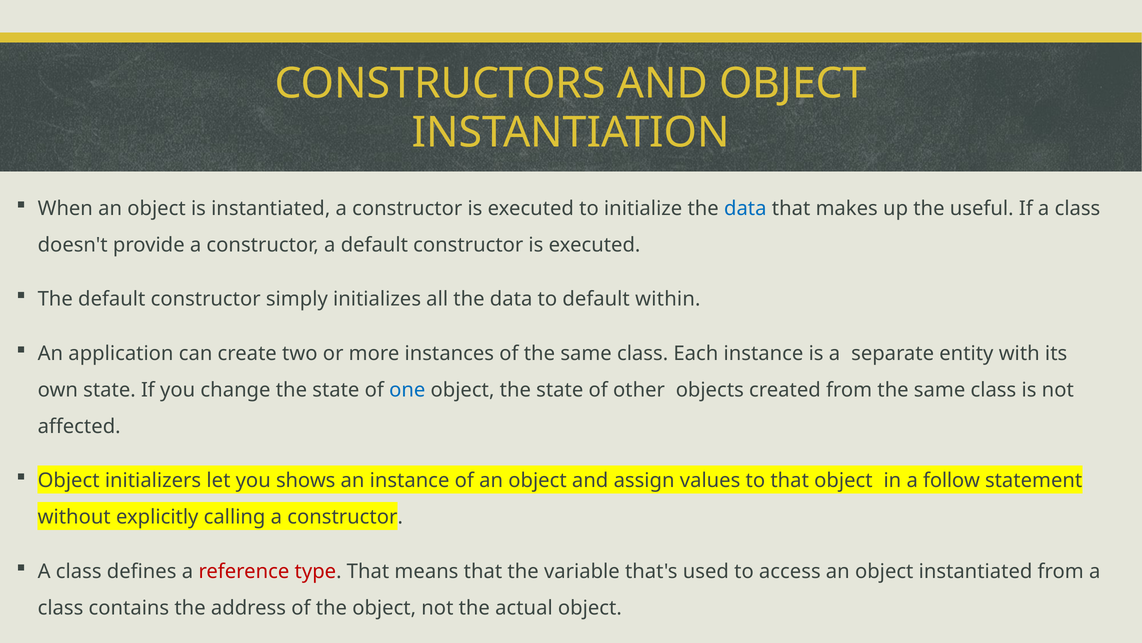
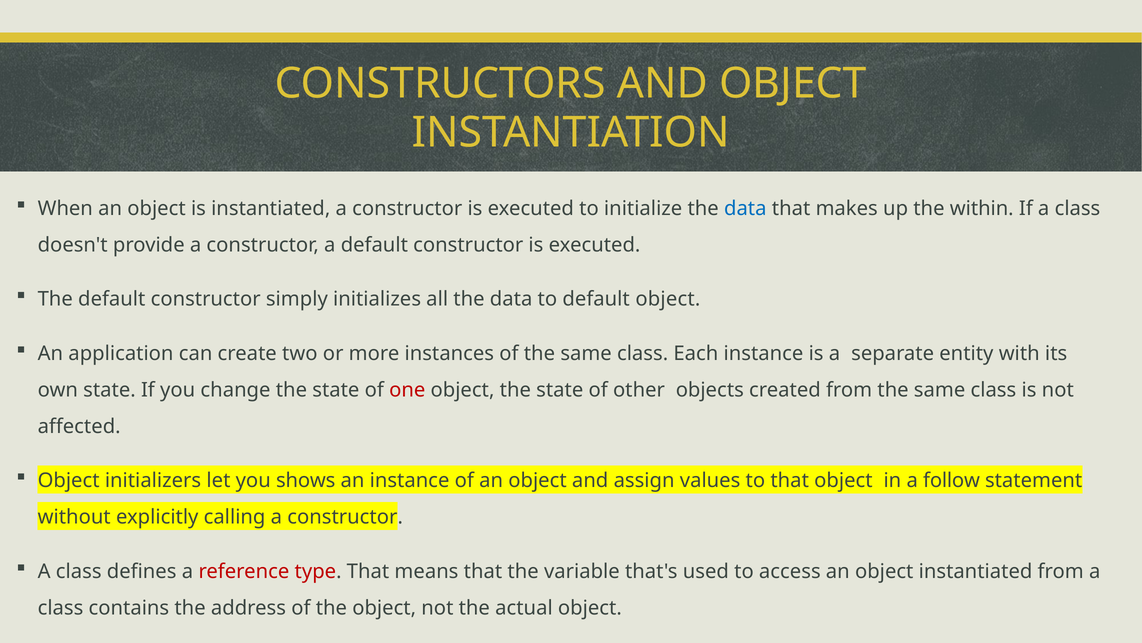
useful: useful -> within (982, 208)
default within: within -> object (668, 299)
one colour: blue -> red (407, 390)
